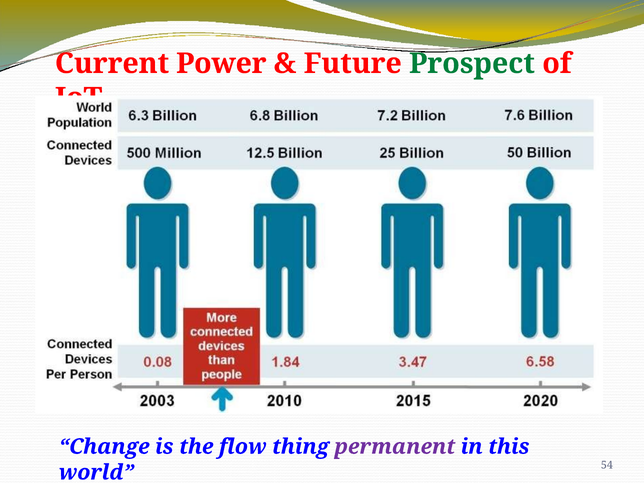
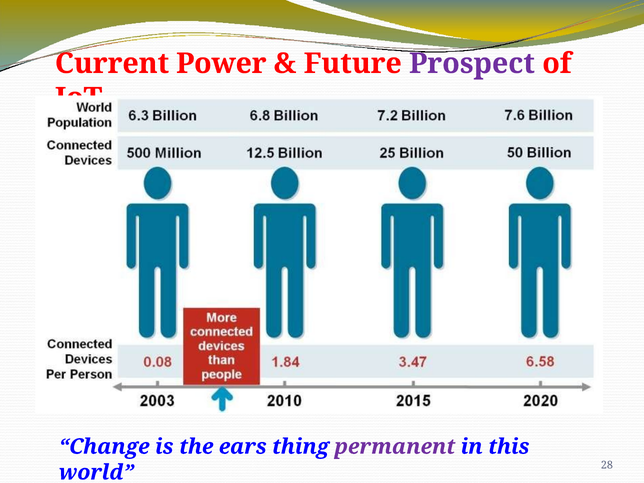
Prospect colour: green -> purple (472, 64)
flow: flow -> ears (243, 447)
54: 54 -> 28 (607, 465)
